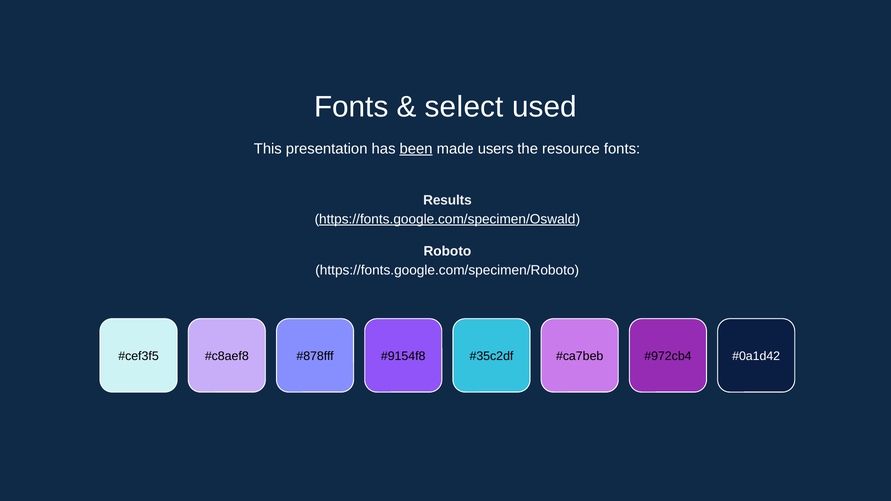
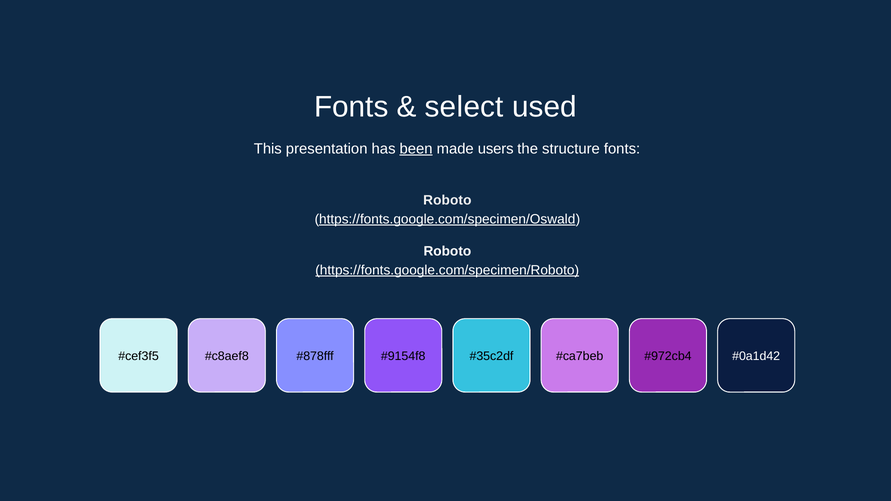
resource: resource -> structure (571, 149)
Results: Results -> Roboto (447, 200)
https://fonts.google.com/specimen/Roboto underline: none -> present (447, 270)
